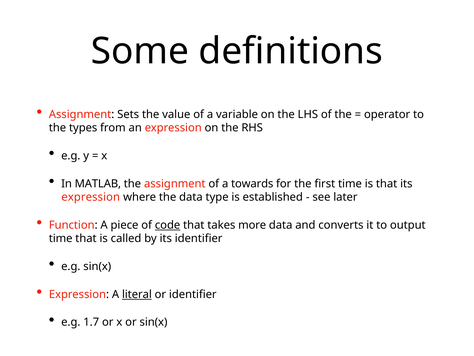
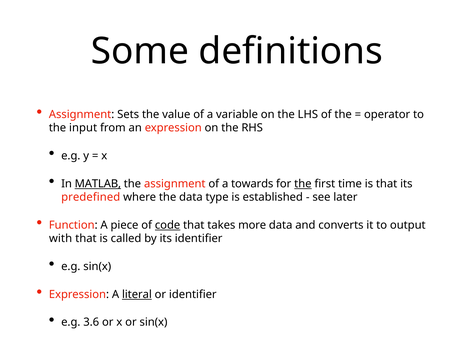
types: types -> input (83, 128)
MATLAB underline: none -> present (98, 183)
the underline: none -> present (303, 183)
expression: expression -> predefined (91, 197)
time: time -> with (61, 238)
1.7: 1.7 -> 3.6 (91, 322)
